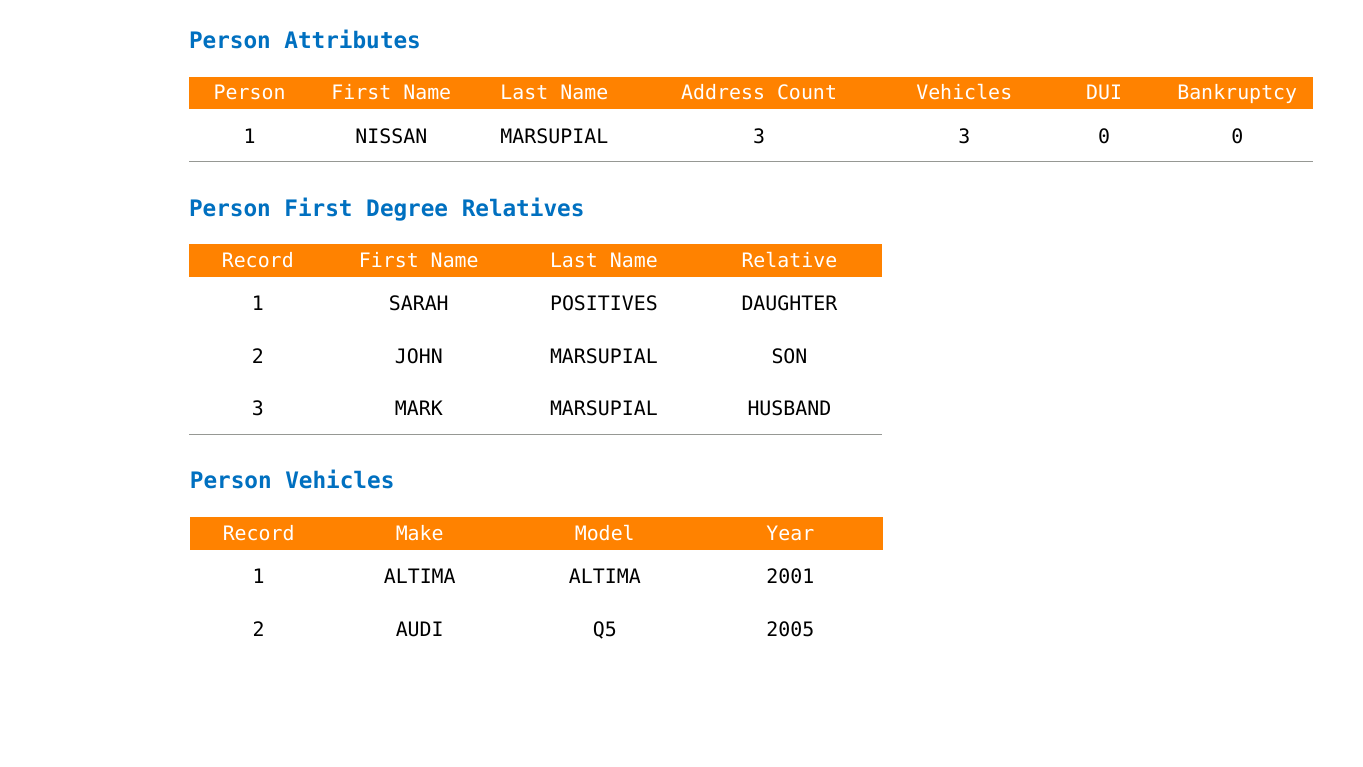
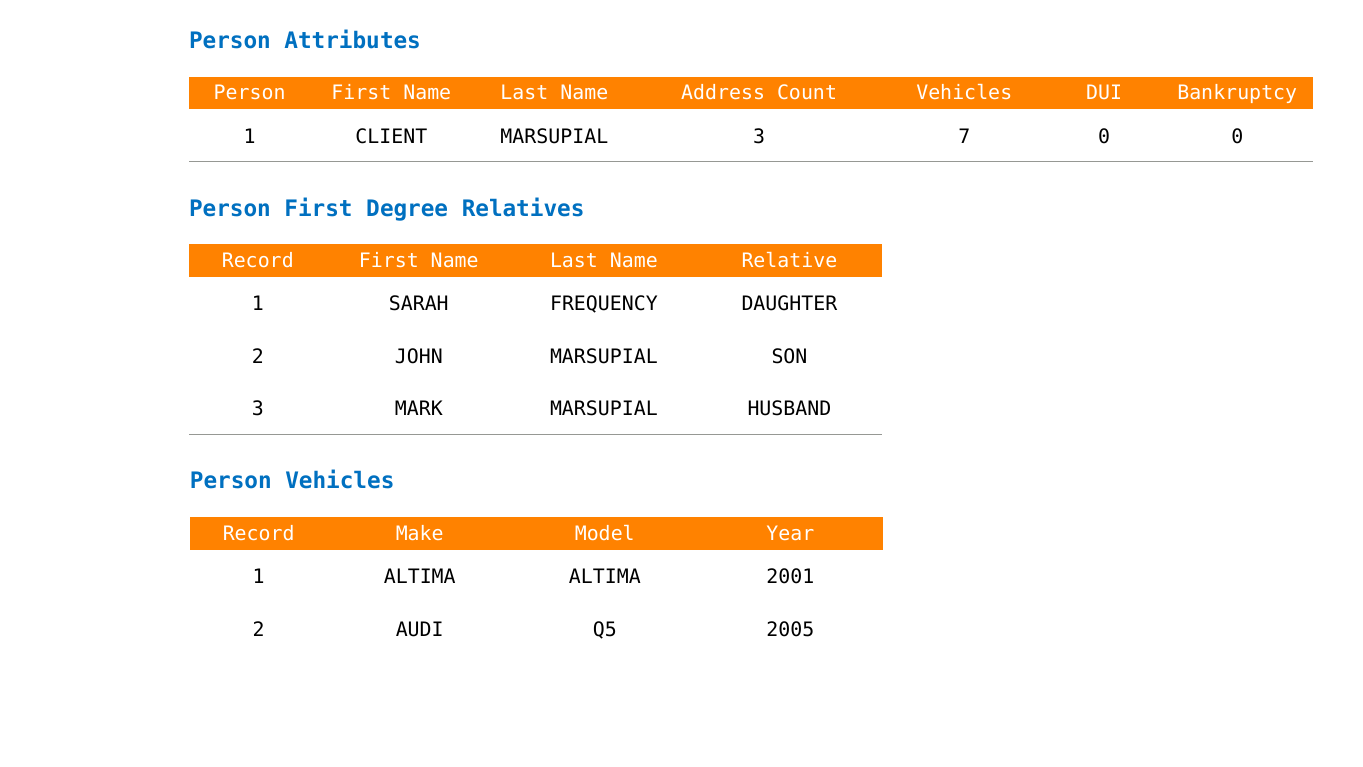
NISSAN: NISSAN -> CLIENT (391, 137)
3 3: 3 -> 7 (964, 137)
POSITIVES: POSITIVES -> FREQUENCY (604, 304)
